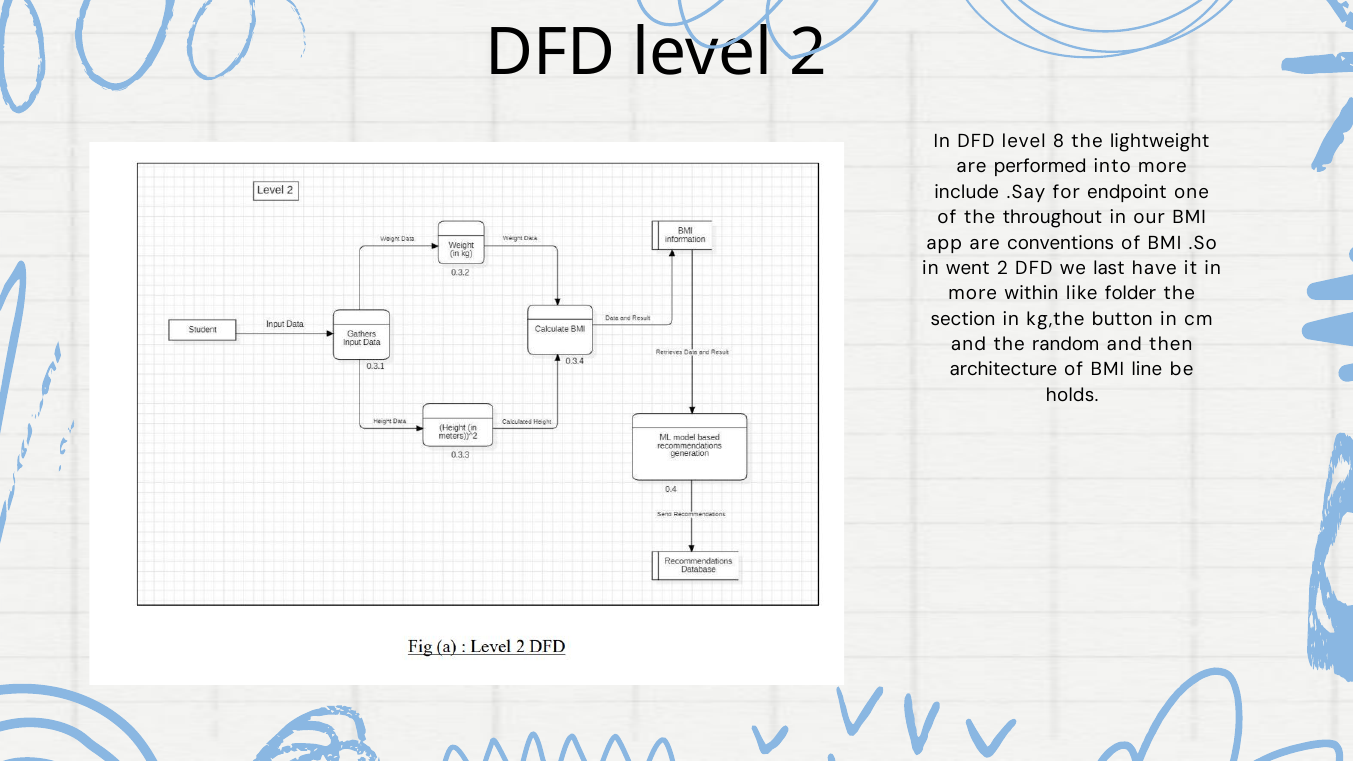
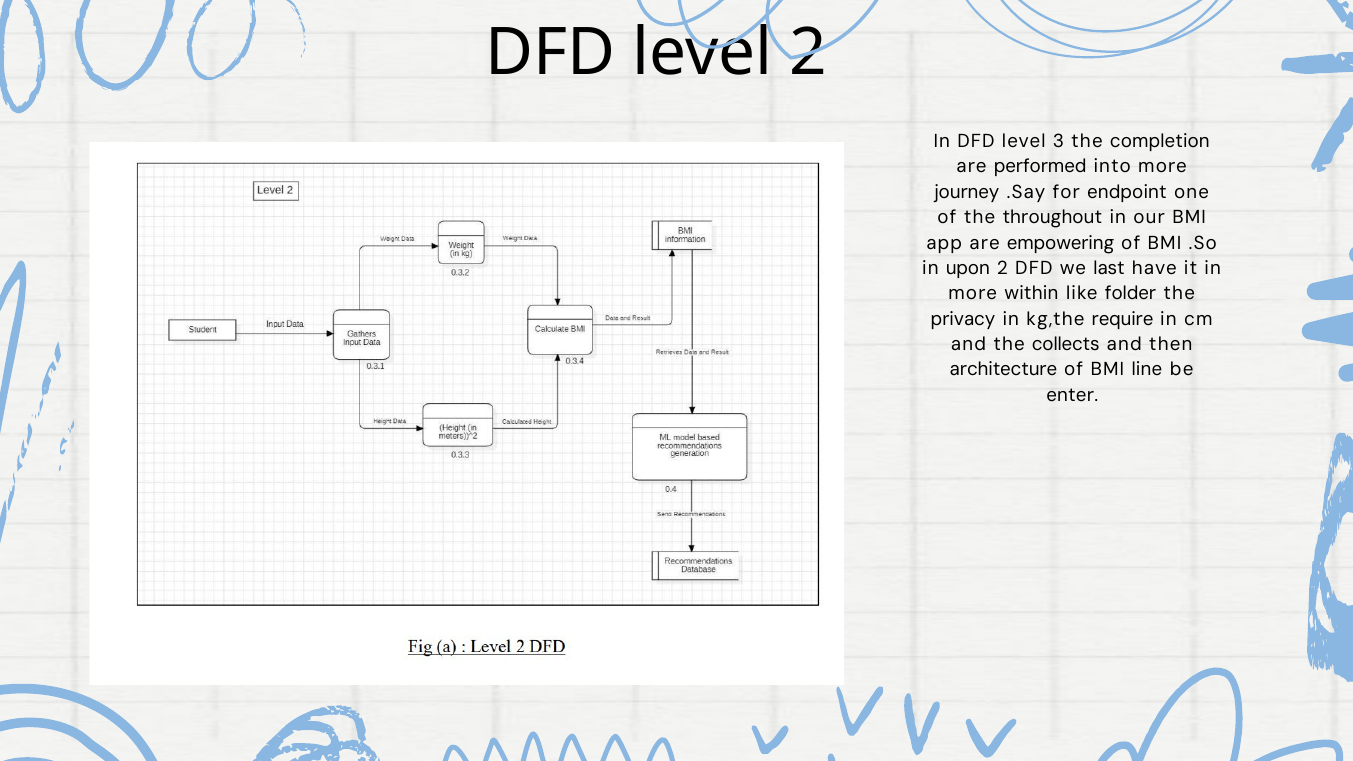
8: 8 -> 3 (1058, 141)
lightweight: lightweight -> completion (1160, 141)
include: include -> journey (967, 192)
conventions: conventions -> empowering (1061, 243)
went: went -> upon (968, 268)
section: section -> privacy (963, 319)
button: button -> require (1123, 319)
random: random -> collects (1066, 344)
holds: holds -> enter (1072, 395)
